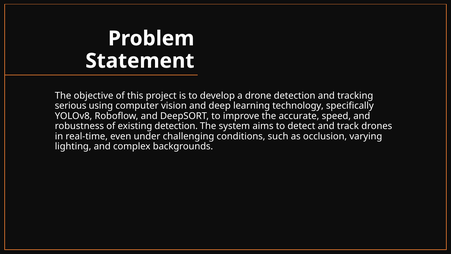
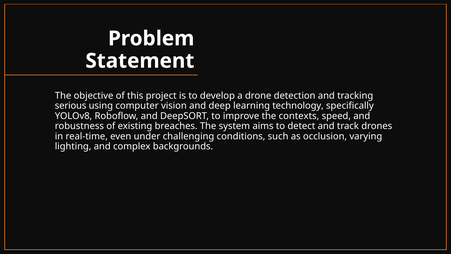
accurate: accurate -> contexts (299, 116)
existing detection: detection -> breaches (176, 126)
